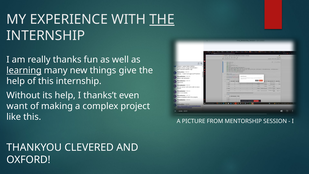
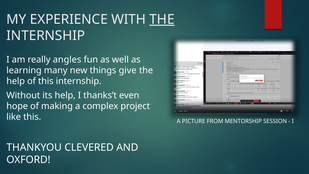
thanks: thanks -> angles (67, 60)
learning underline: present -> none (24, 70)
want: want -> hope (17, 106)
